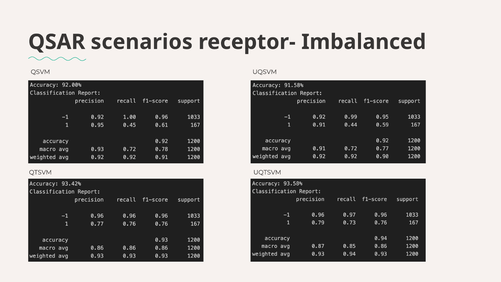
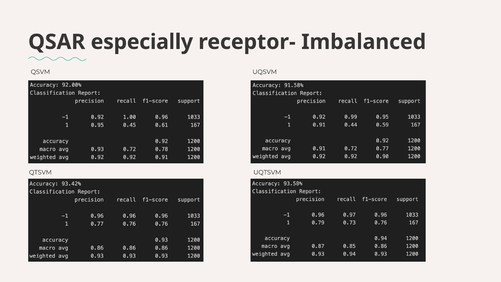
scenarios: scenarios -> especially (142, 42)
